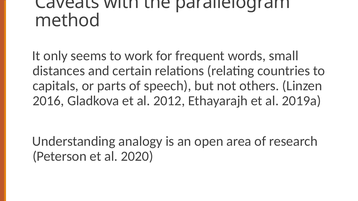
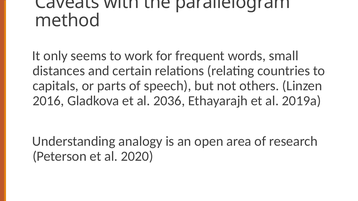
2012: 2012 -> 2036 (169, 101)
